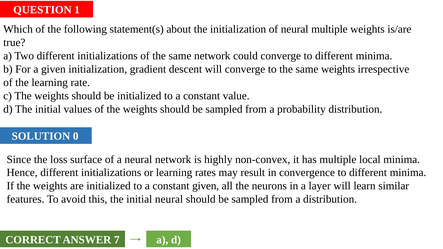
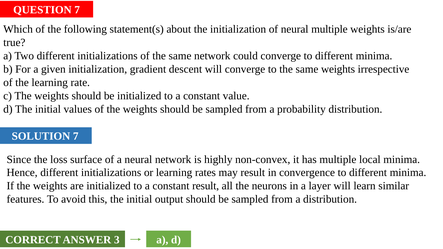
QUESTION 1: 1 -> 7 (77, 10)
SOLUTION 0: 0 -> 7 (76, 136)
constant given: given -> result (206, 186)
initial neural: neural -> output (169, 199)
7: 7 -> 3 (117, 240)
